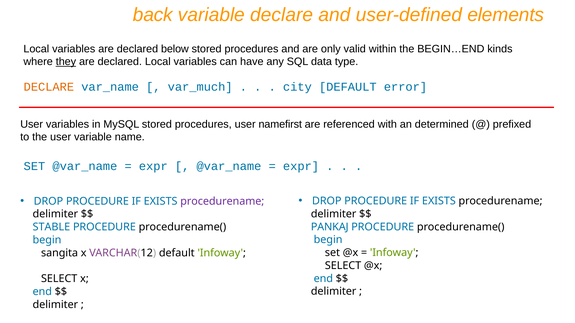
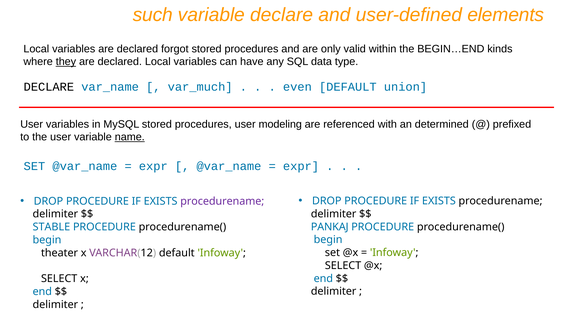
back: back -> such (153, 15)
below: below -> forgot (175, 49)
DECLARE colour: orange -> black (49, 87)
city: city -> even (297, 87)
error: error -> union (405, 87)
namefirst: namefirst -> modeling (280, 124)
name underline: none -> present (130, 137)
sangita: sangita -> theater (60, 253)
